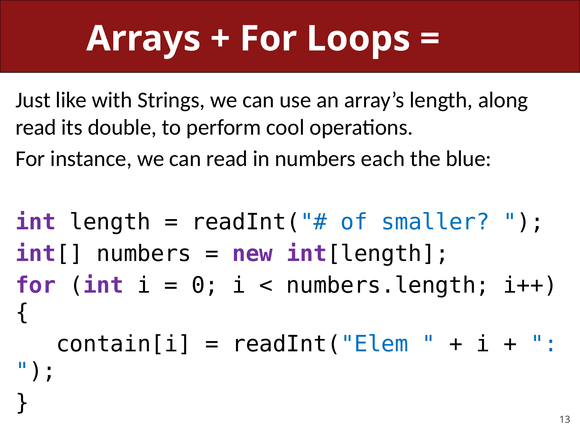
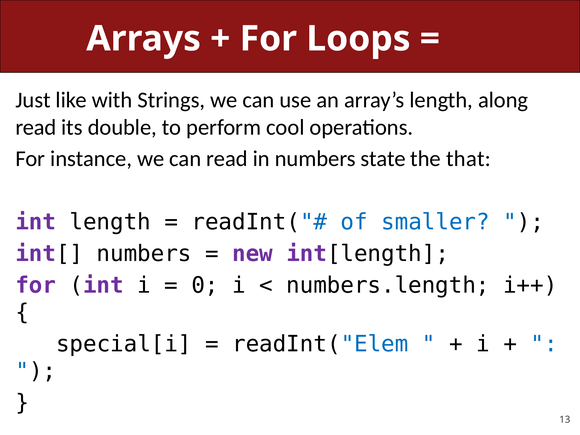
each: each -> state (383, 159)
blue: blue -> that (469, 159)
contain[i: contain[i -> special[i (124, 344)
